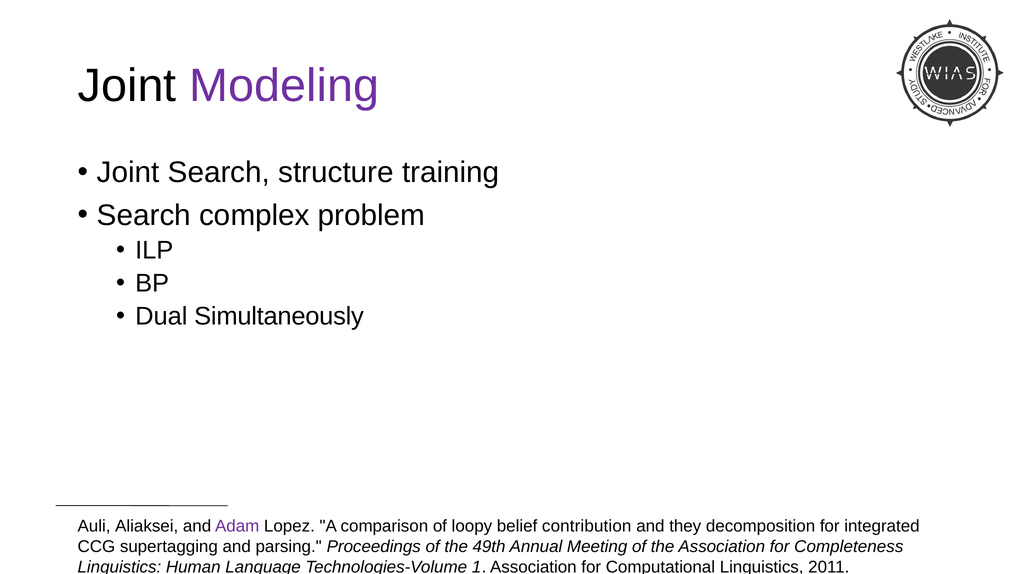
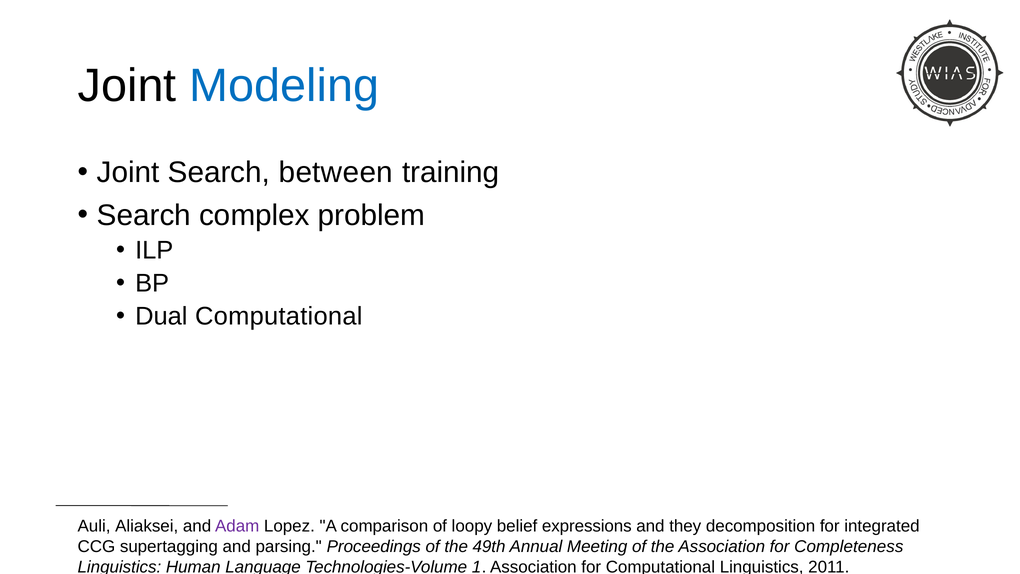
Modeling colour: purple -> blue (284, 86)
structure: structure -> between (336, 172)
Dual Simultaneously: Simultaneously -> Computational (279, 316)
contribution: contribution -> expressions (587, 526)
